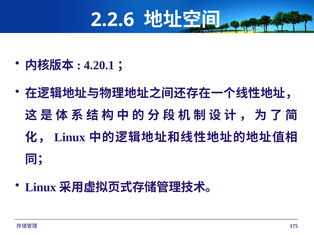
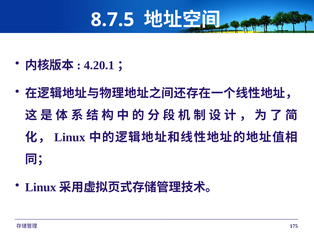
2.2.6: 2.2.6 -> 8.7.5 (112, 20)
